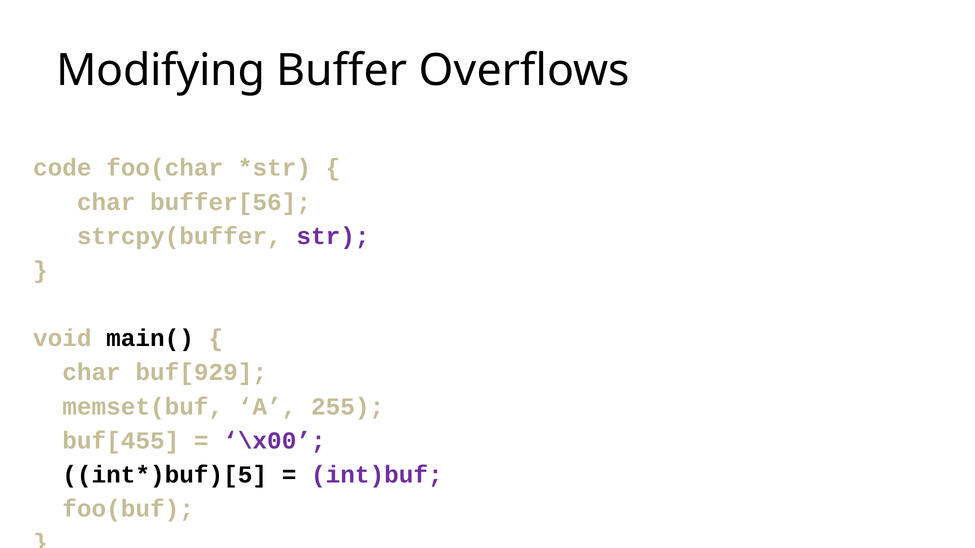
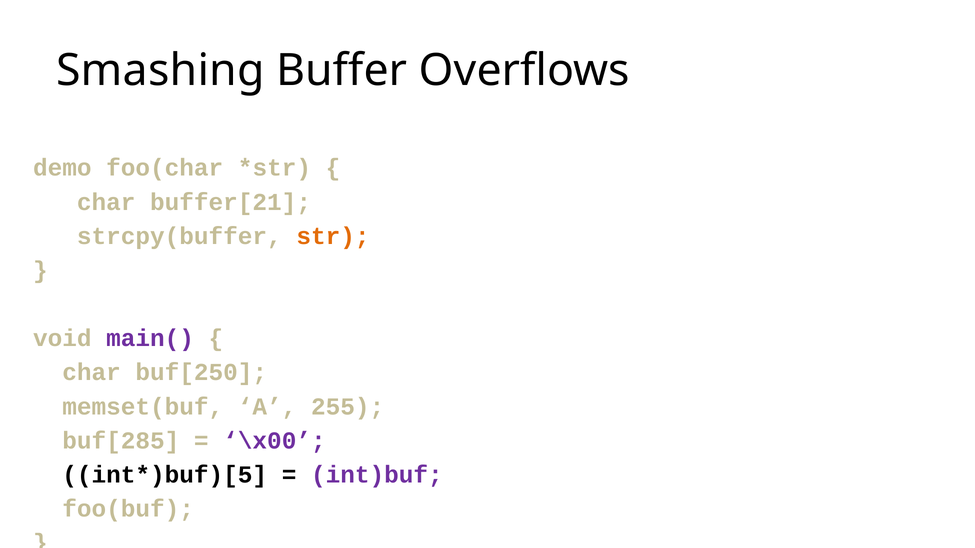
Modifying: Modifying -> Smashing (160, 71)
code: code -> demo (62, 168)
buffer[56: buffer[56 -> buffer[21 (231, 202)
str colour: purple -> orange (333, 236)
main( colour: black -> purple (150, 339)
buf[929: buf[929 -> buf[250 (201, 373)
buf[455: buf[455 -> buf[285 (121, 441)
